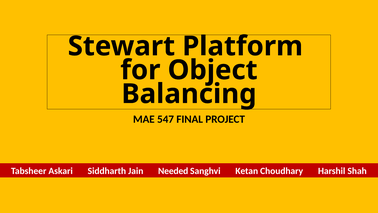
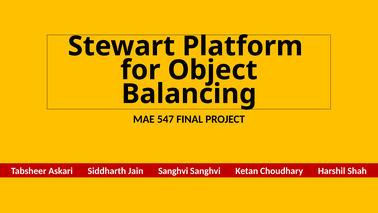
Jain Needed: Needed -> Sanghvi (173, 171)
